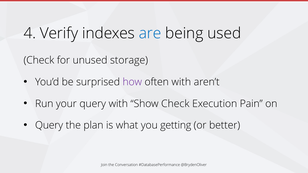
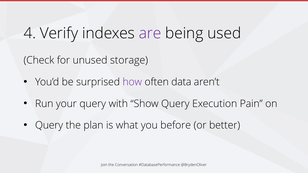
are colour: blue -> purple (150, 33)
often with: with -> data (181, 82)
Show Check: Check -> Query (175, 104)
getting: getting -> before (176, 125)
